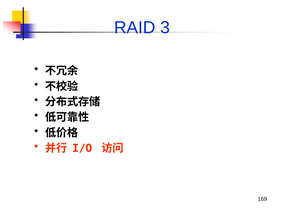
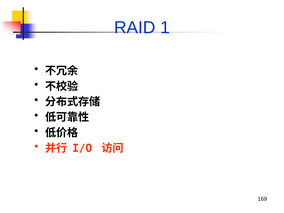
3: 3 -> 1 (165, 27)
